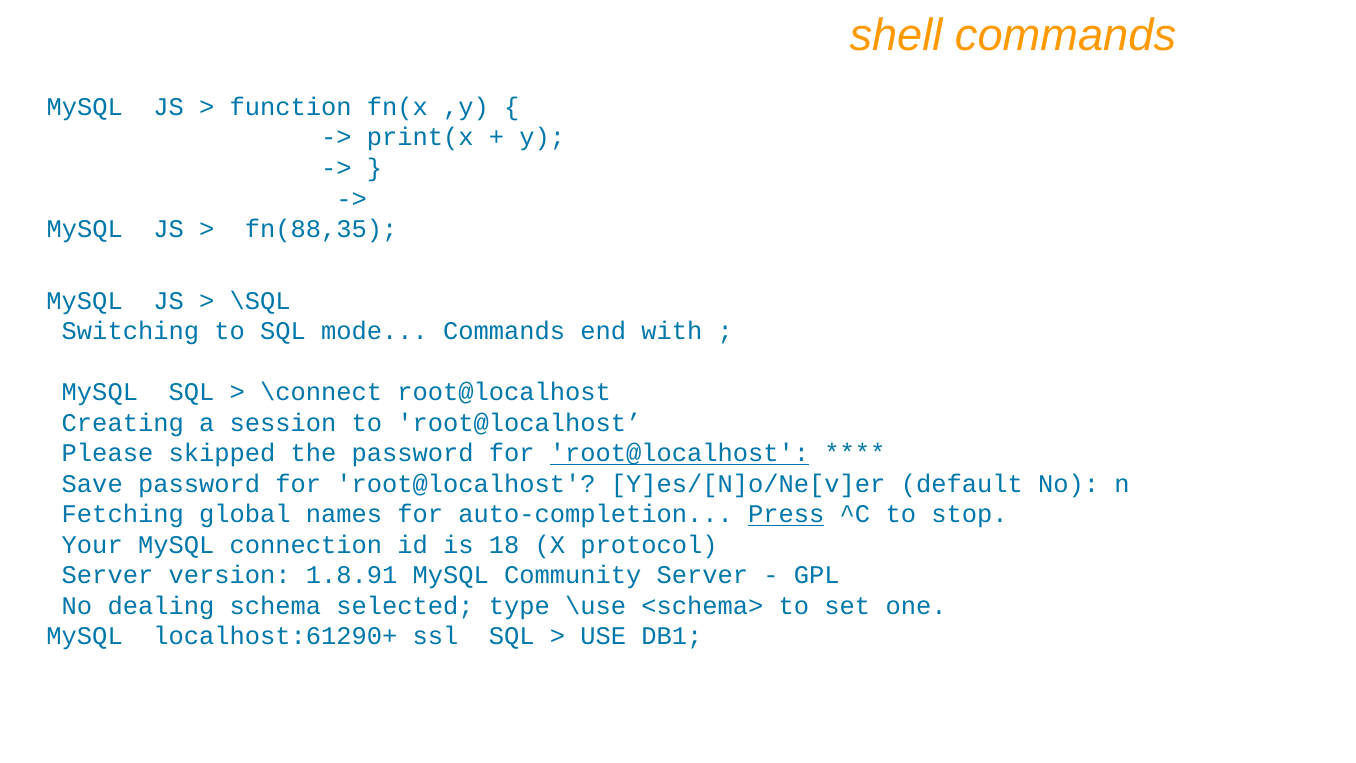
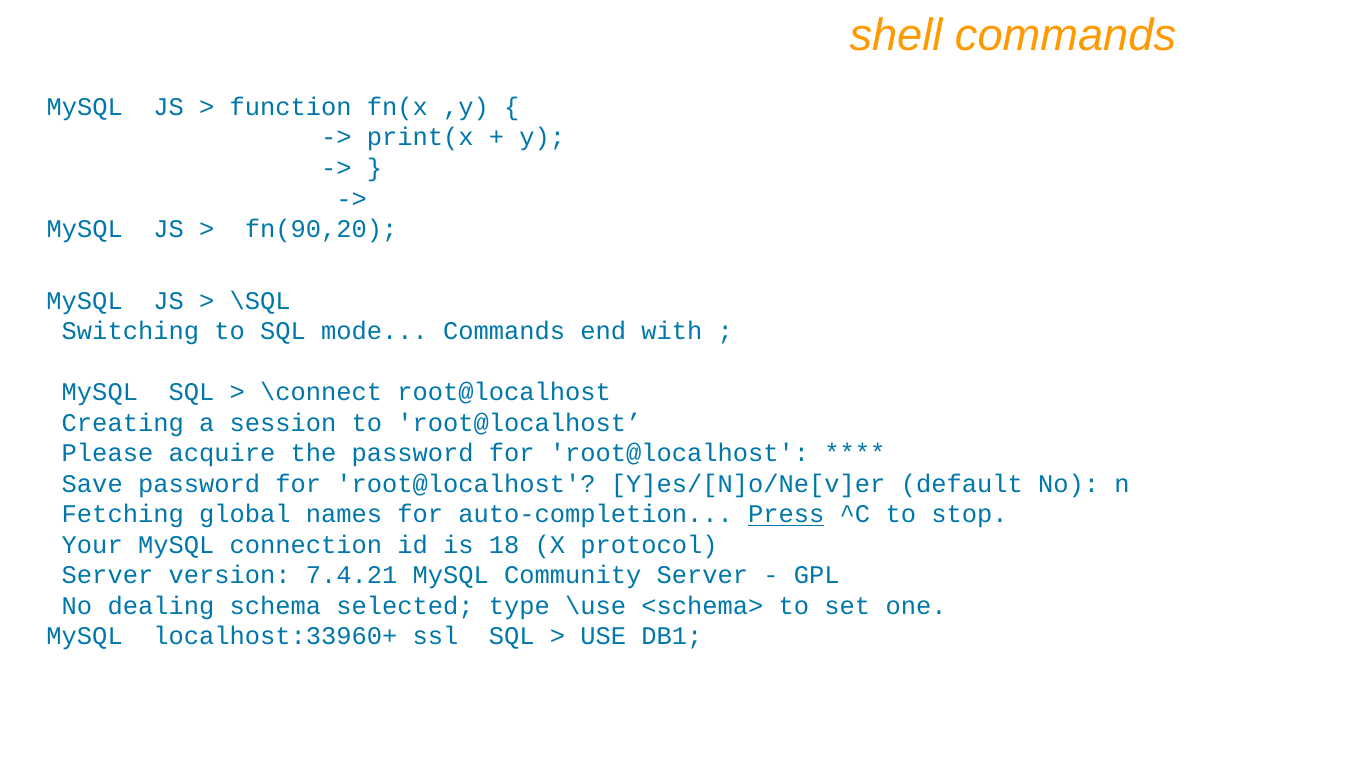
fn(88,35: fn(88,35 -> fn(90,20 (321, 229)
skipped: skipped -> acquire (222, 453)
root@localhost underline: present -> none (680, 453)
1.8.91: 1.8.91 -> 7.4.21 (352, 575)
localhost:61290+: localhost:61290+ -> localhost:33960+ (275, 636)
